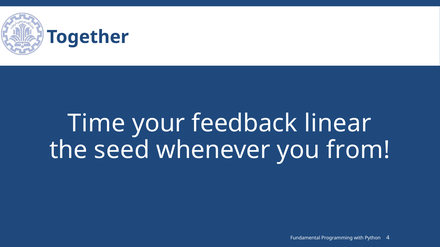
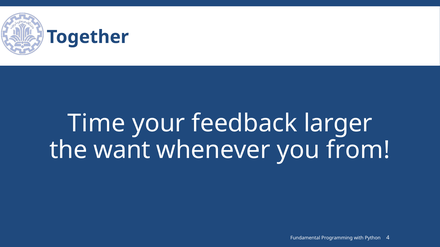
linear: linear -> larger (338, 124)
seed: seed -> want (122, 150)
